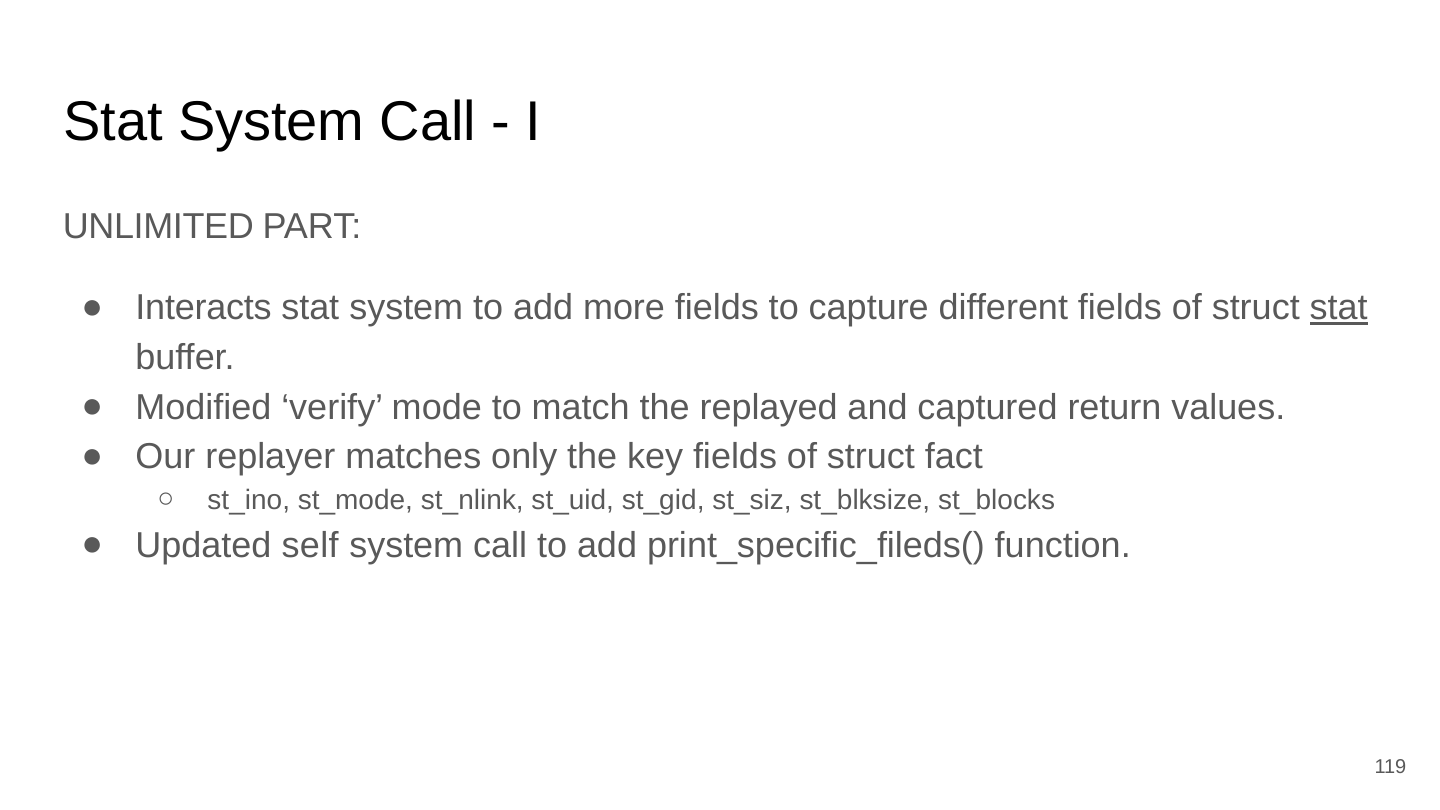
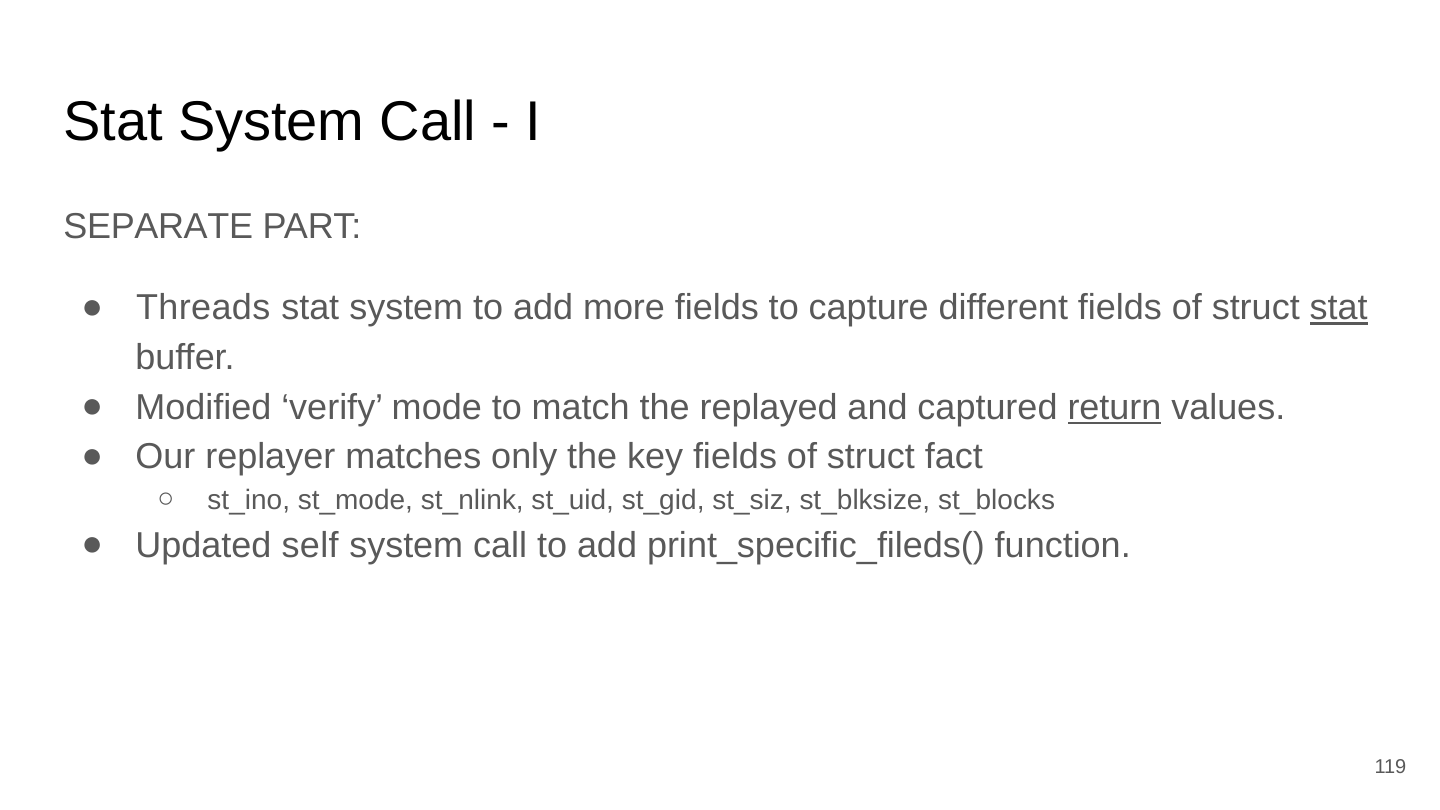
UNLIMITED: UNLIMITED -> SEPARATE (158, 226)
Interacts: Interacts -> Threads (203, 308)
return underline: none -> present (1114, 407)
